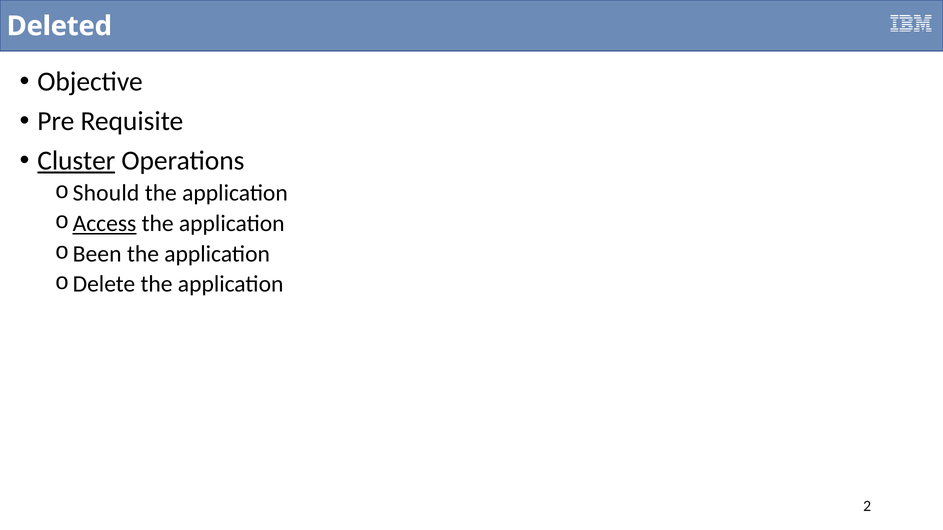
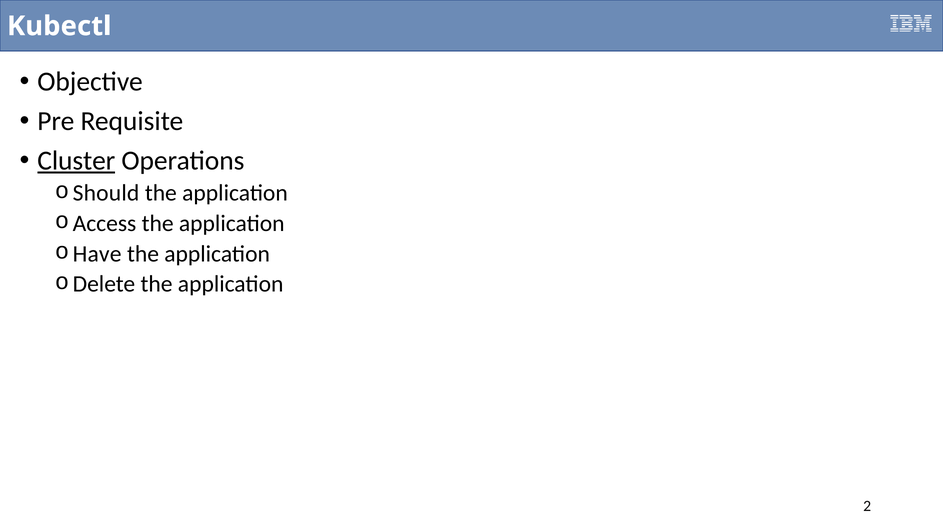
Deleted: Deleted -> Kubectl (59, 26)
Access underline: present -> none (105, 224)
Been: Been -> Have (97, 254)
